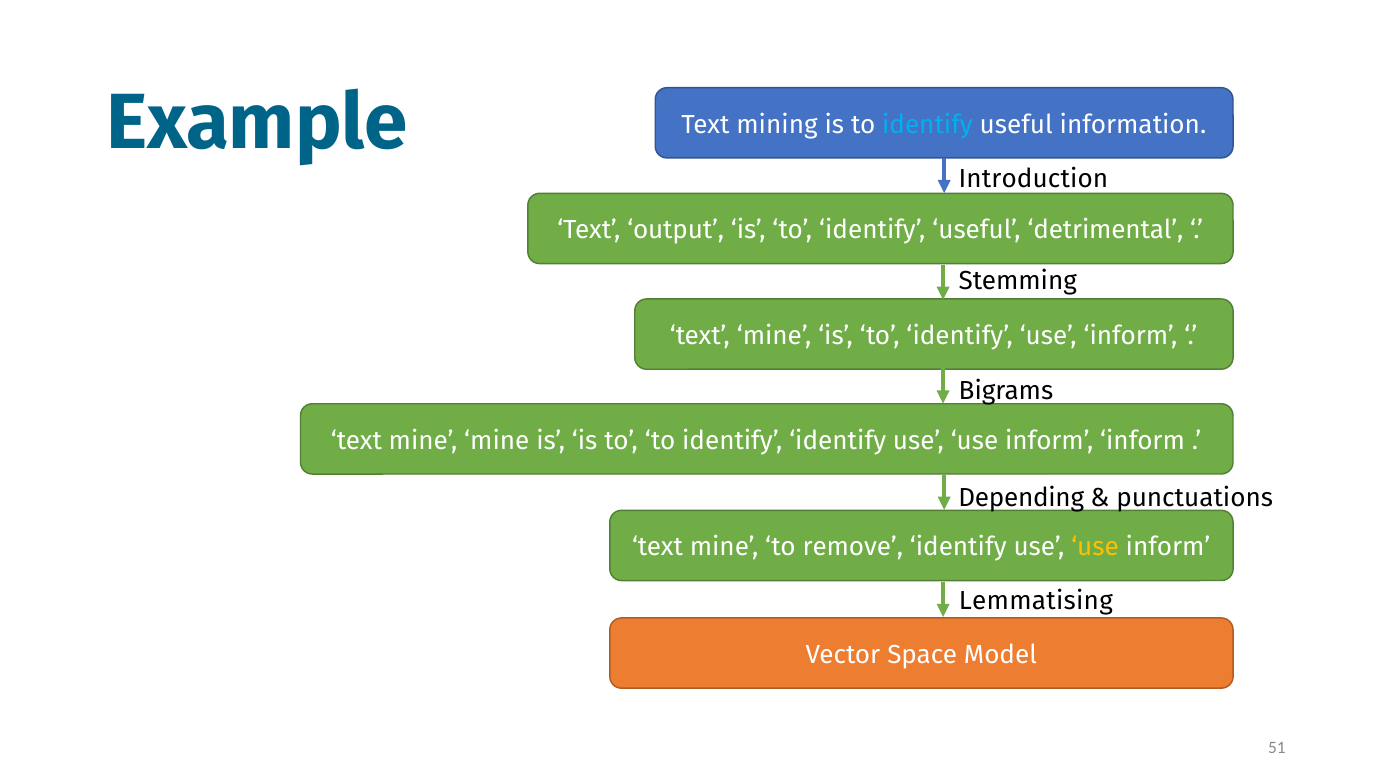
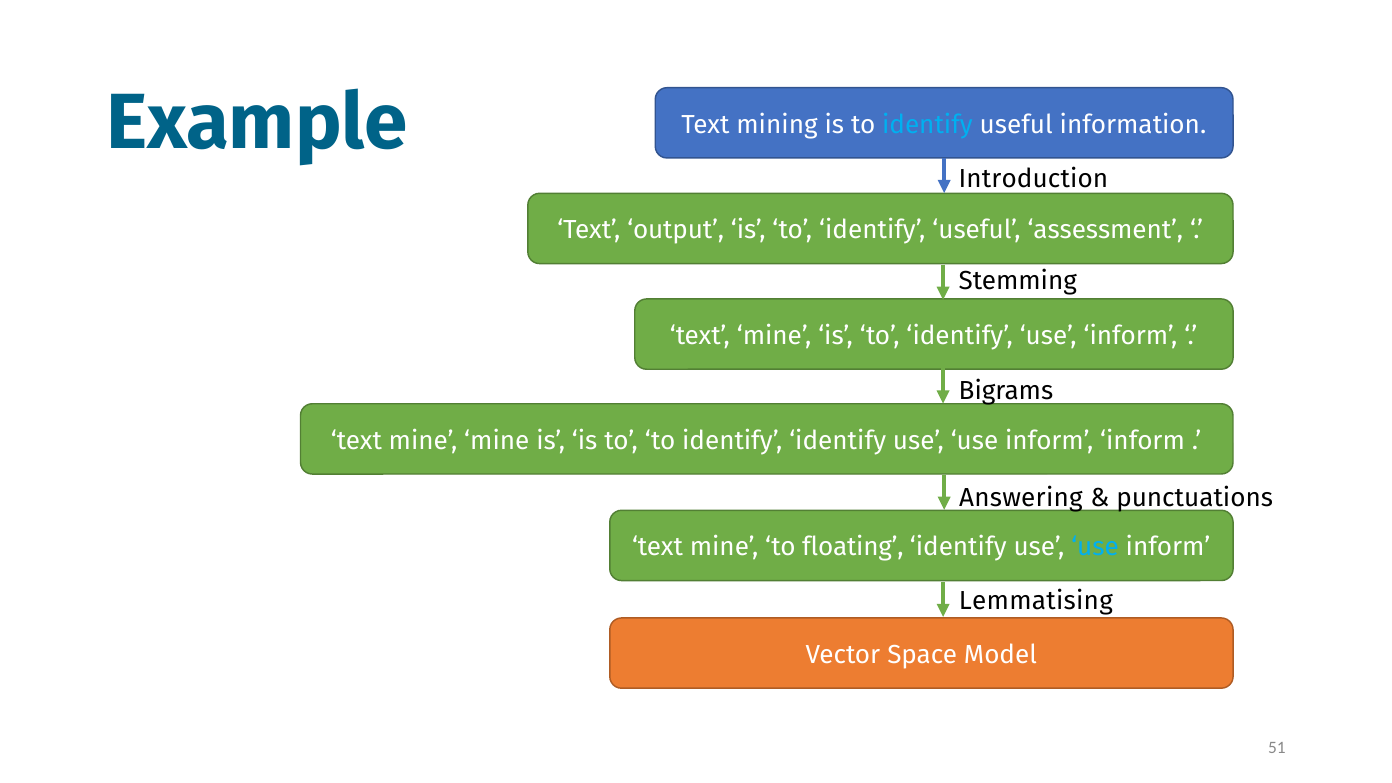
detrimental: detrimental -> assessment (1105, 230)
Depending: Depending -> Answering (1021, 498)
remove: remove -> floating (853, 547)
use colour: yellow -> light blue (1095, 547)
